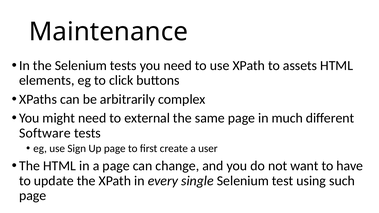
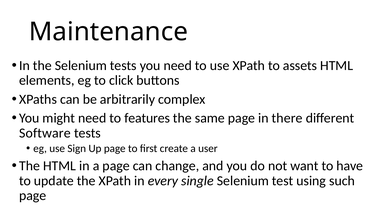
external: external -> features (147, 118)
much: much -> there (287, 118)
